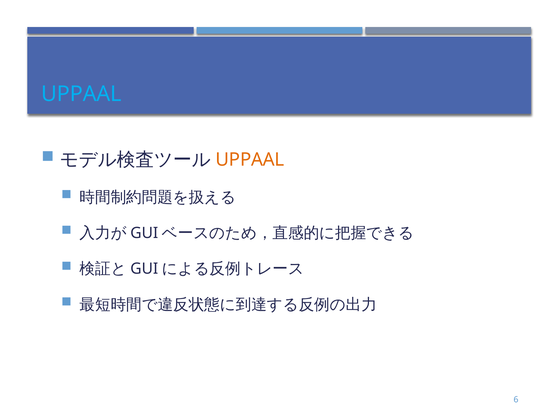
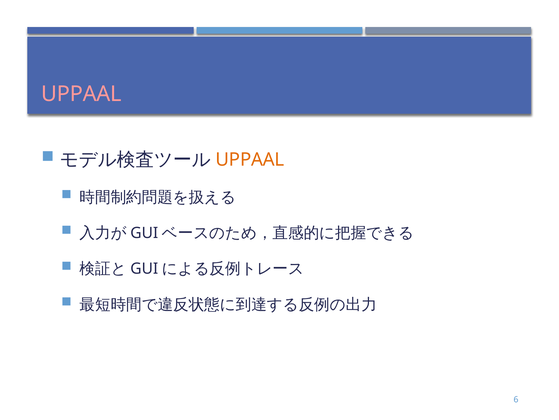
UPPAAL colour: light blue -> pink (81, 94)
